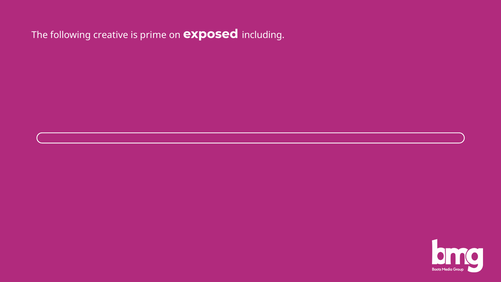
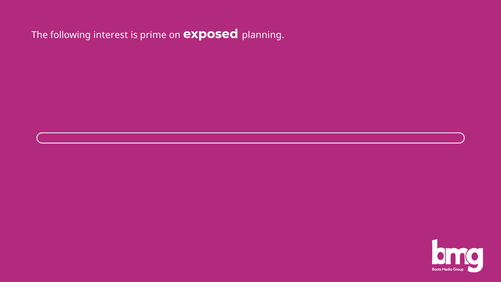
creative: creative -> interest (111, 35)
including: including -> planning (263, 35)
